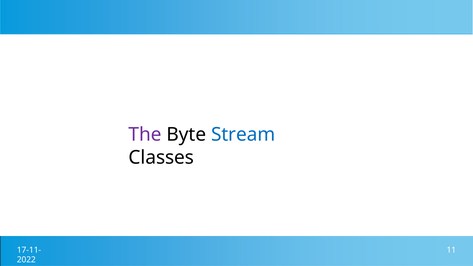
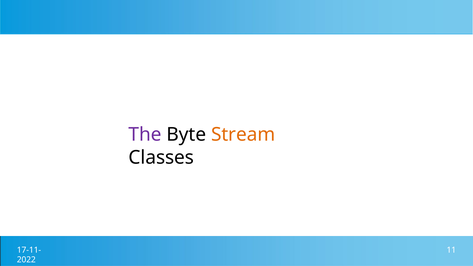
Stream colour: blue -> orange (243, 135)
